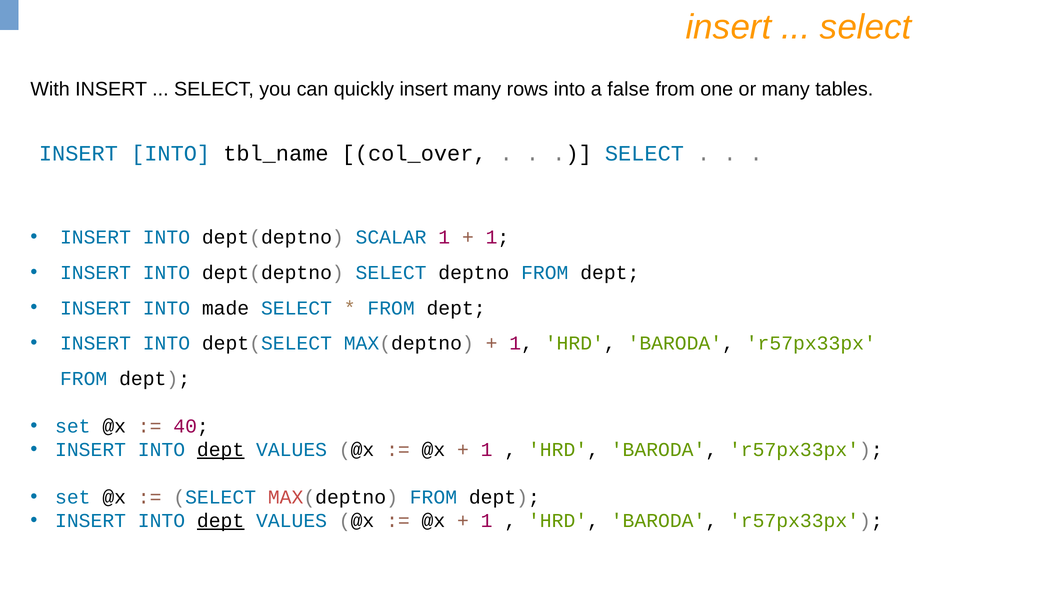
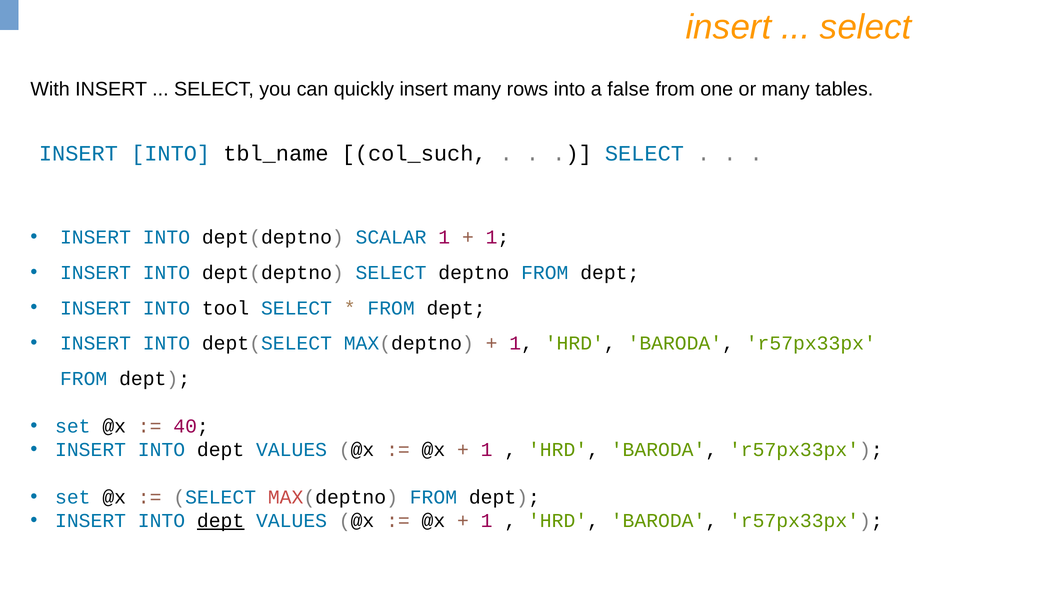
col_over: col_over -> col_such (414, 153)
made: made -> tool (226, 308)
dept underline: present -> none (221, 450)
